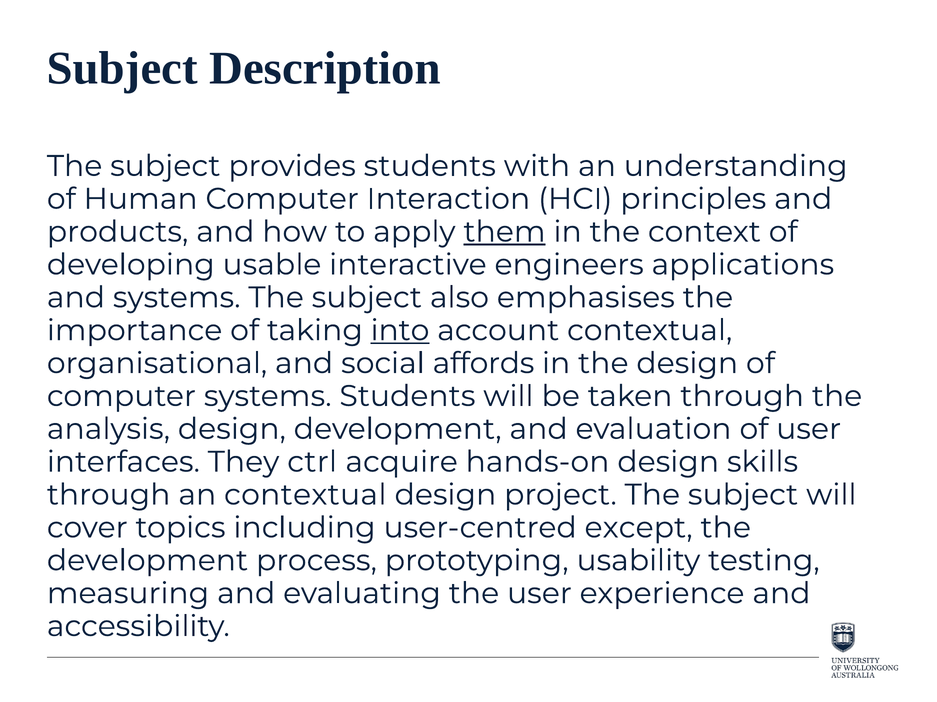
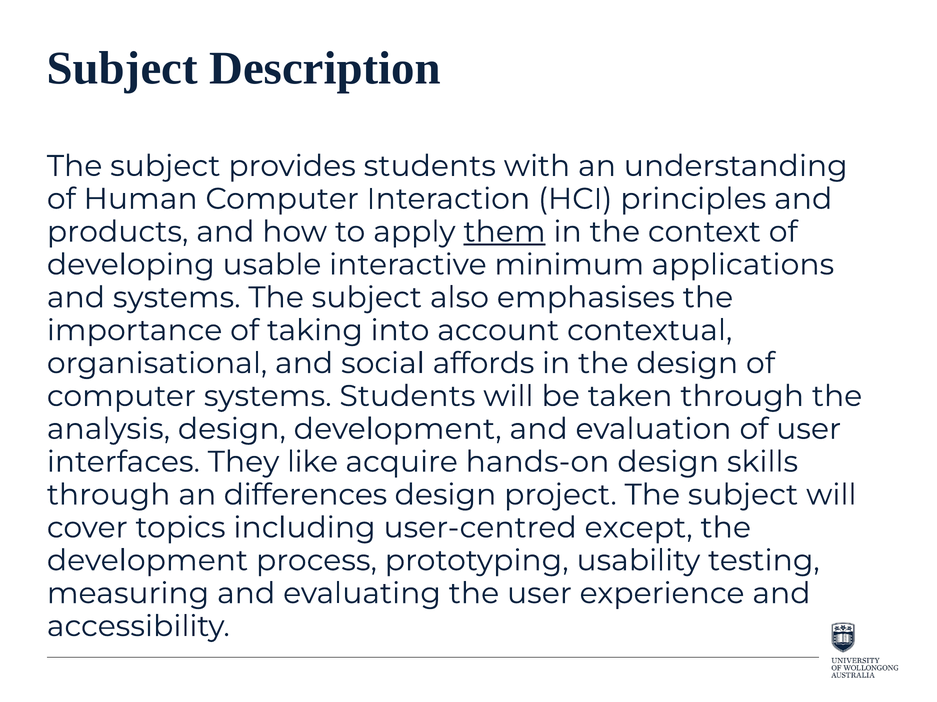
engineers: engineers -> minimum (569, 265)
into underline: present -> none (400, 331)
ctrl: ctrl -> like (312, 462)
an contextual: contextual -> differences (305, 495)
